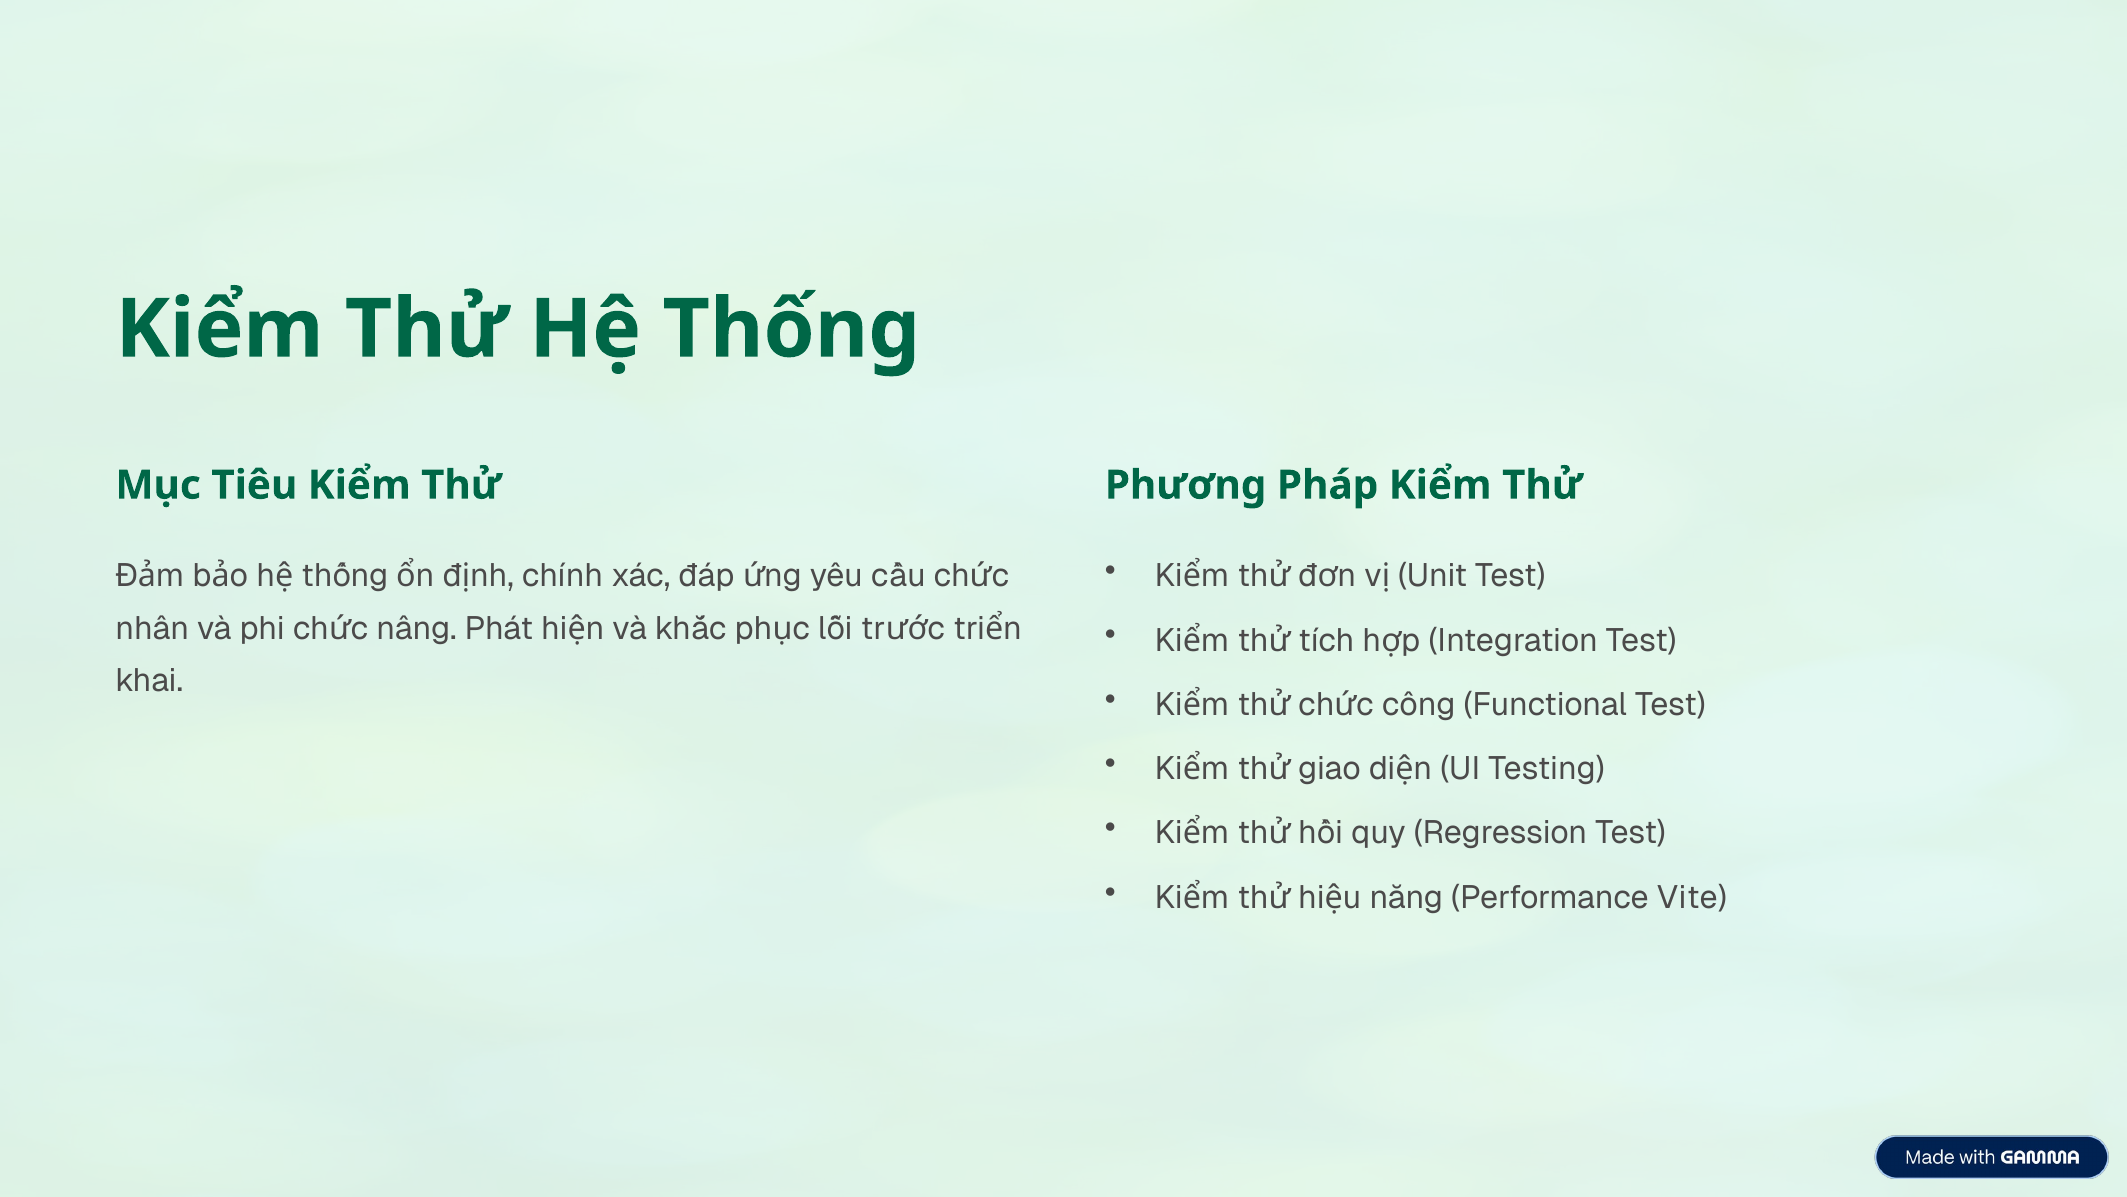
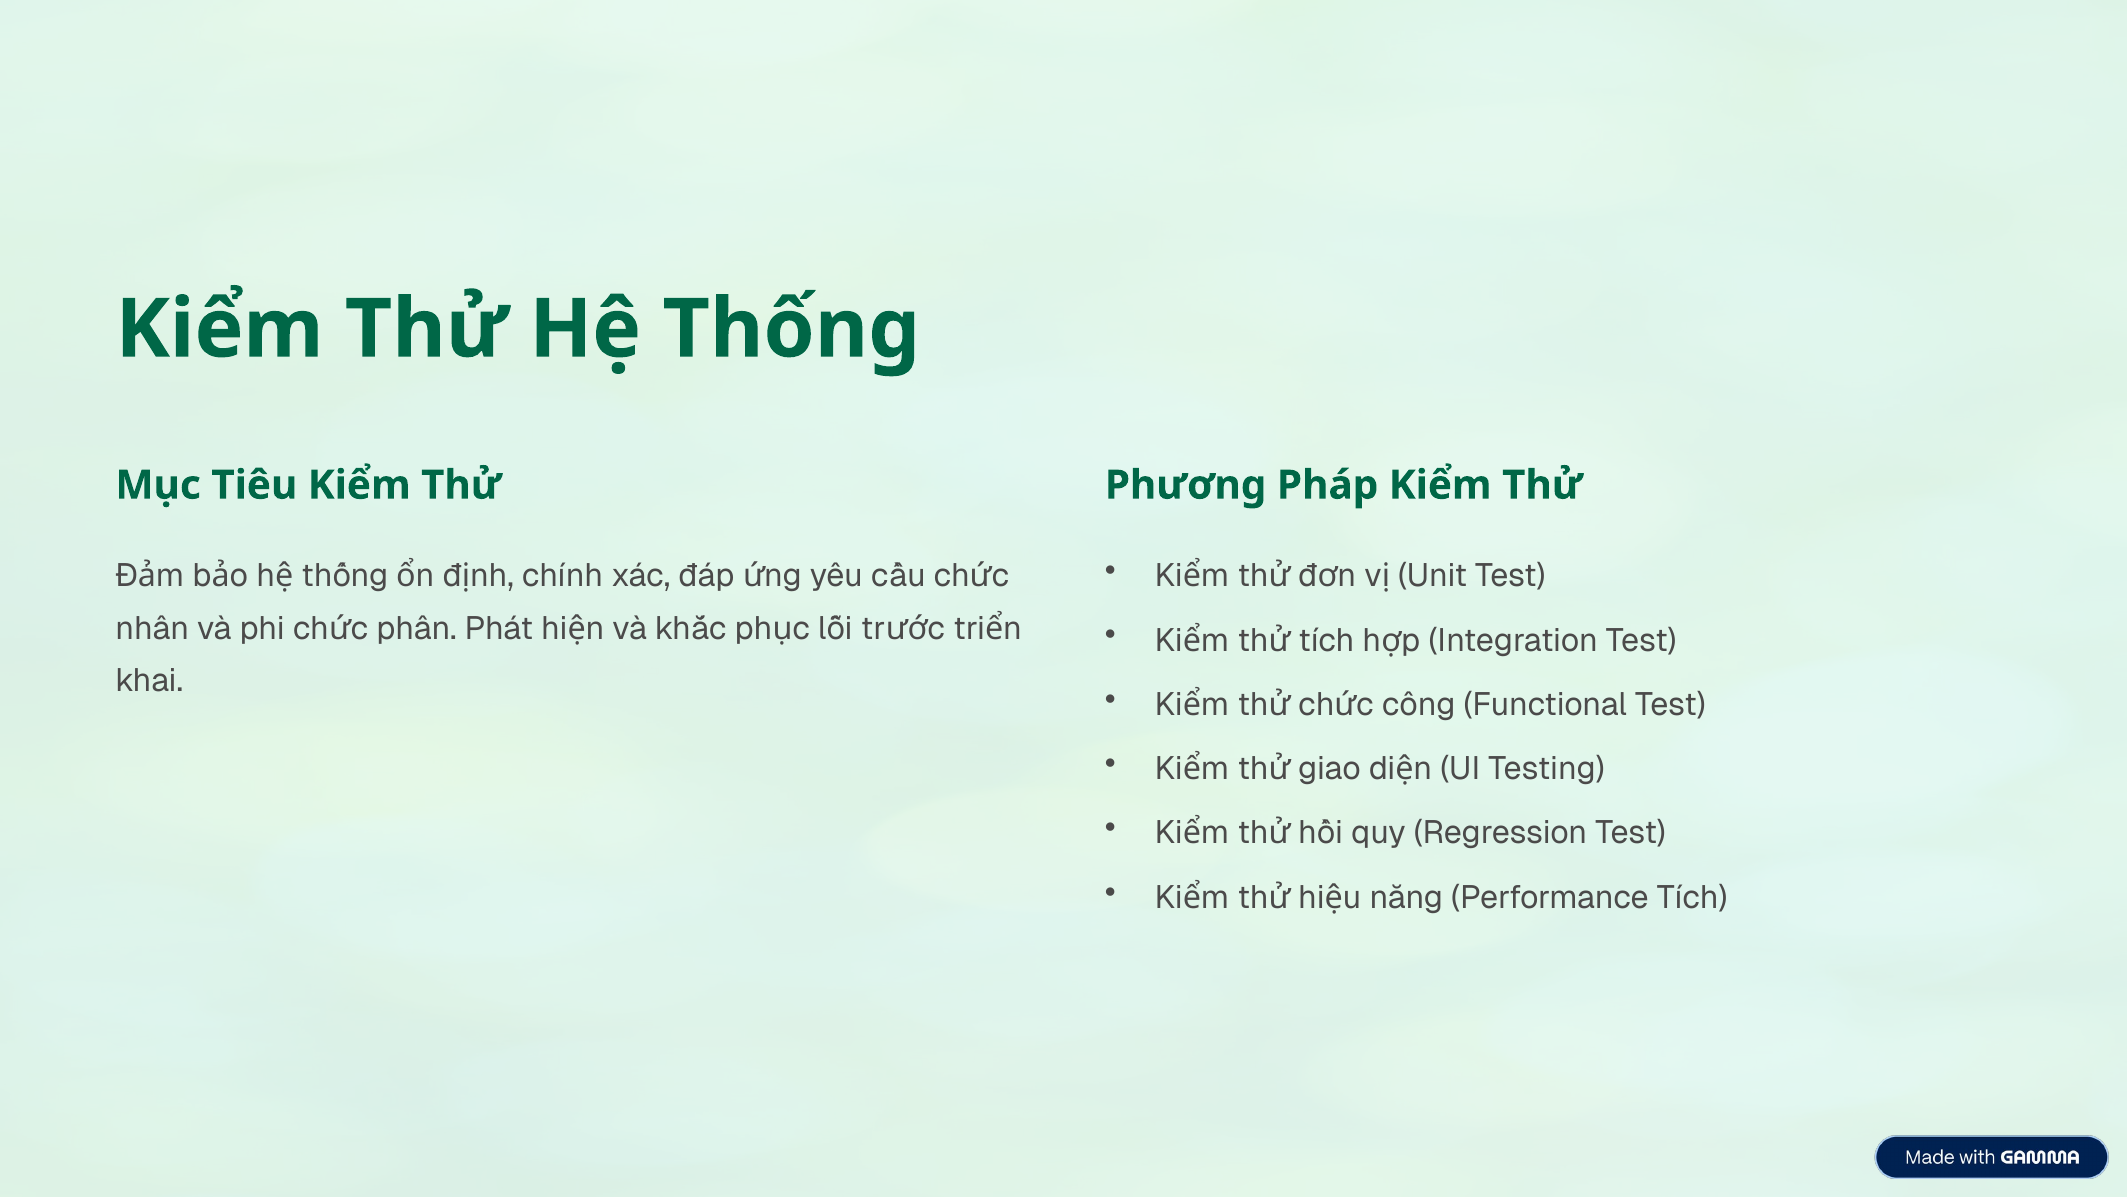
nâng: nâng -> phân (416, 628)
Performance Vite: Vite -> Tích (1692, 897)
